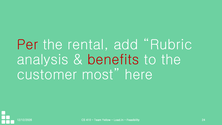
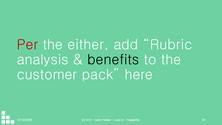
rental: rental -> either (88, 45)
benefits colour: red -> black (113, 60)
most: most -> pack (101, 75)
